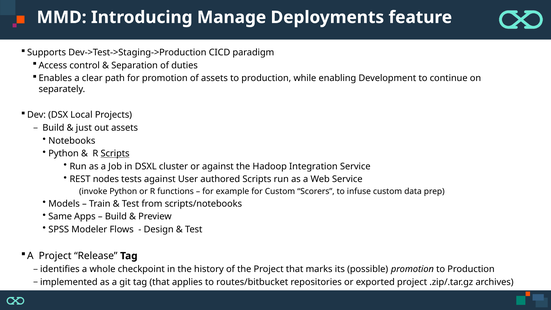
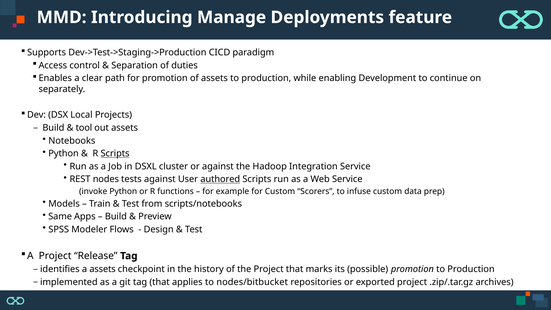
just: just -> tool (84, 128)
authored underline: none -> present (220, 179)
a whole: whole -> assets (103, 269)
routes/bitbucket: routes/bitbucket -> nodes/bitbucket (252, 282)
